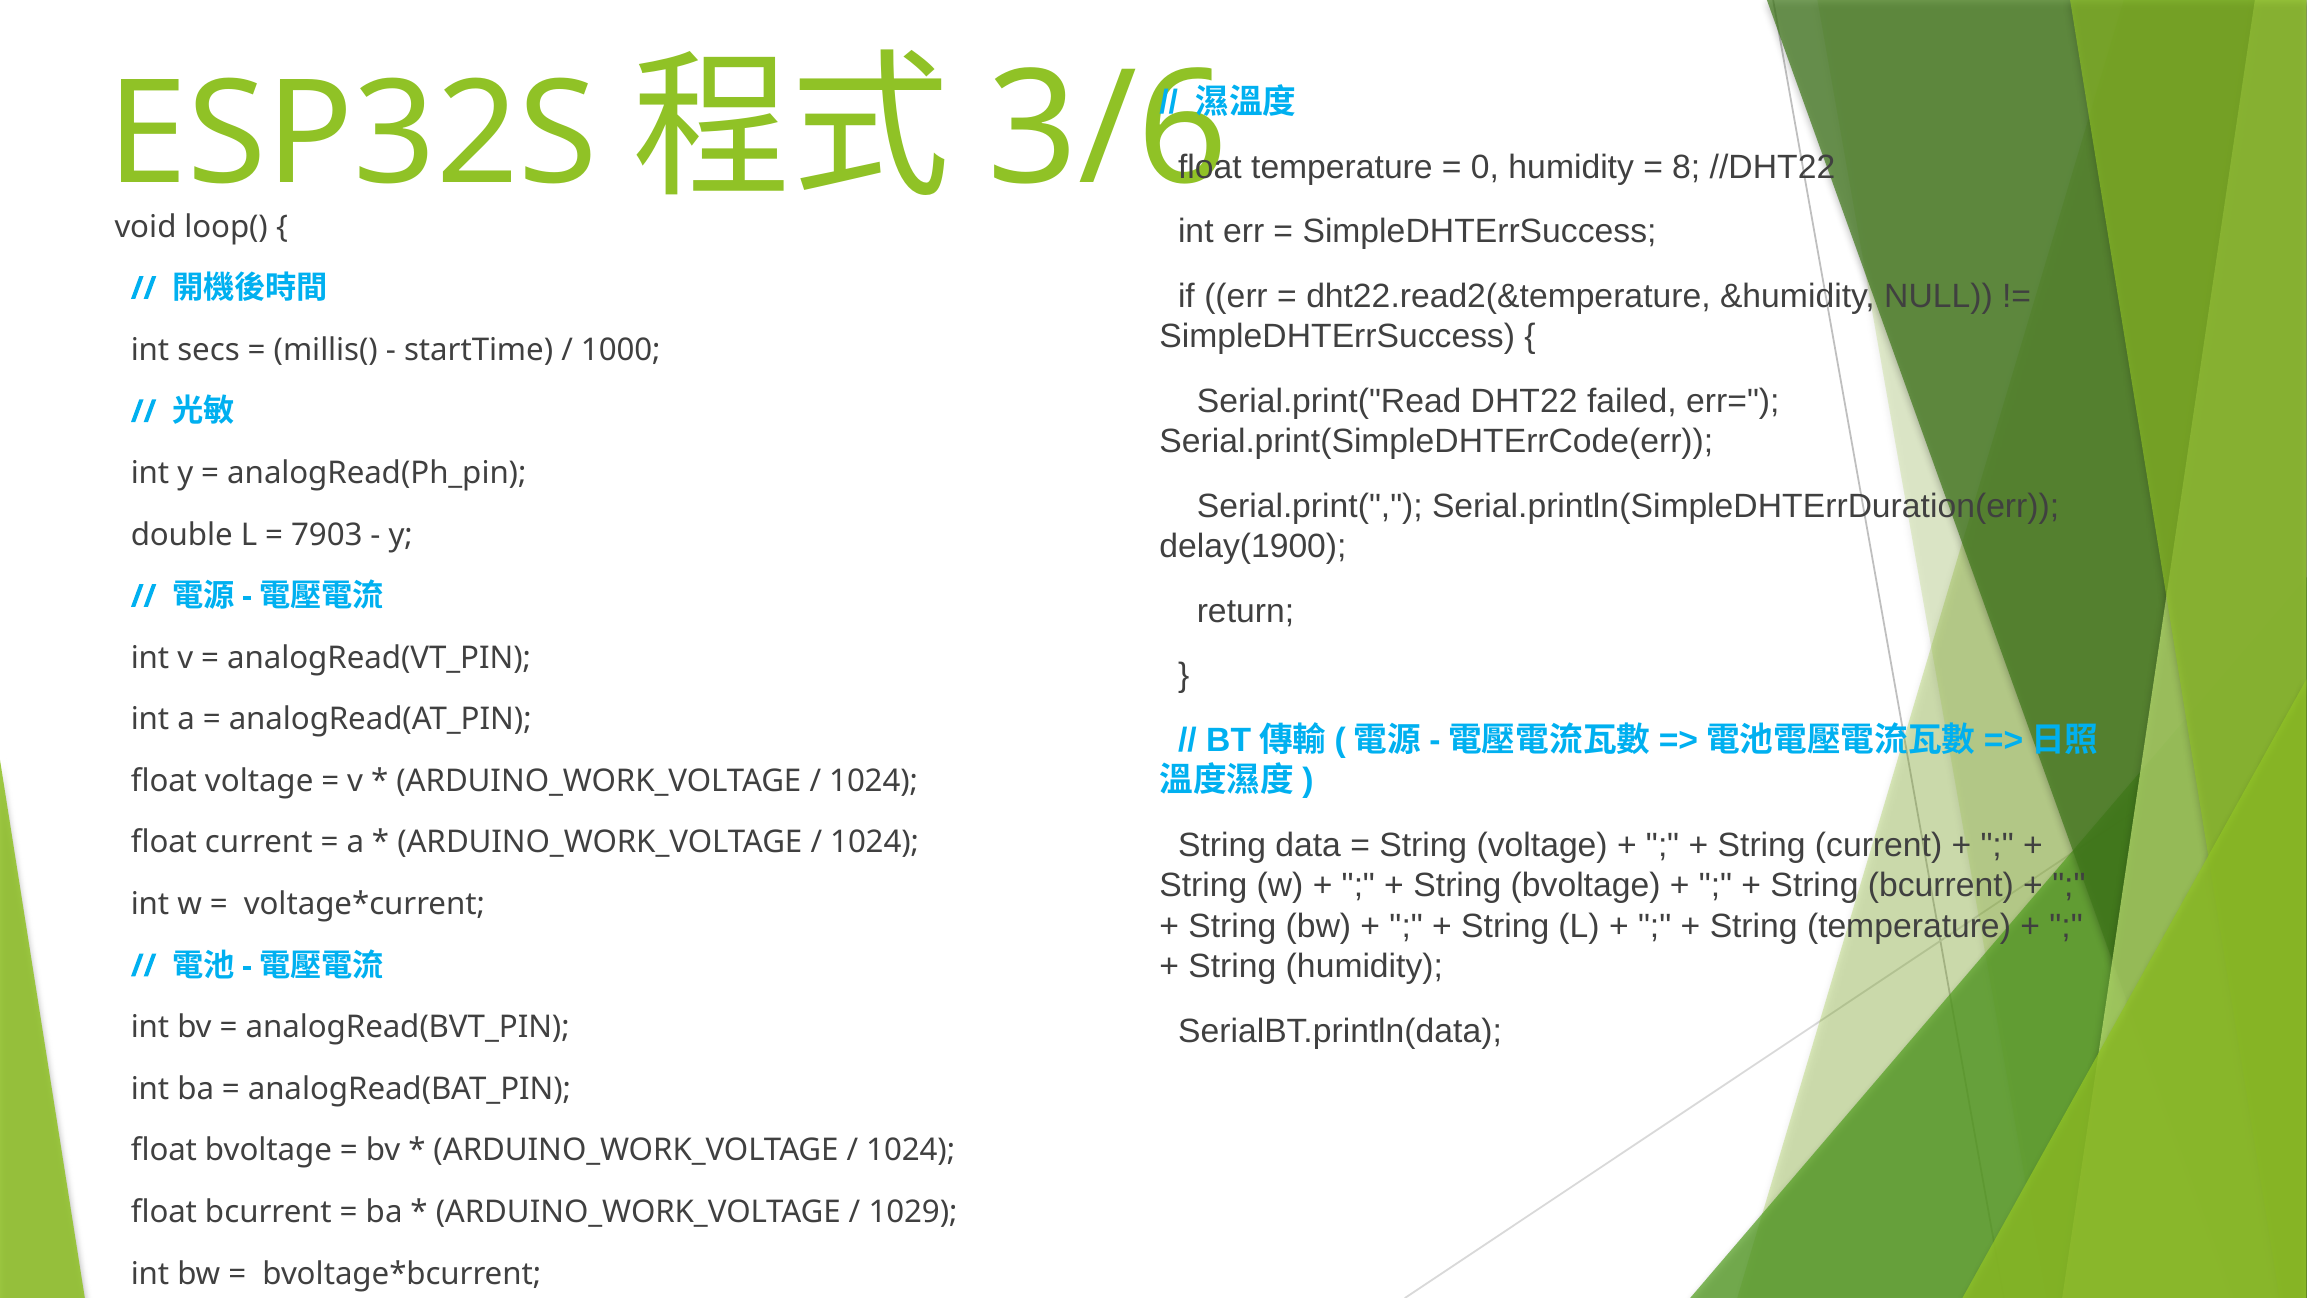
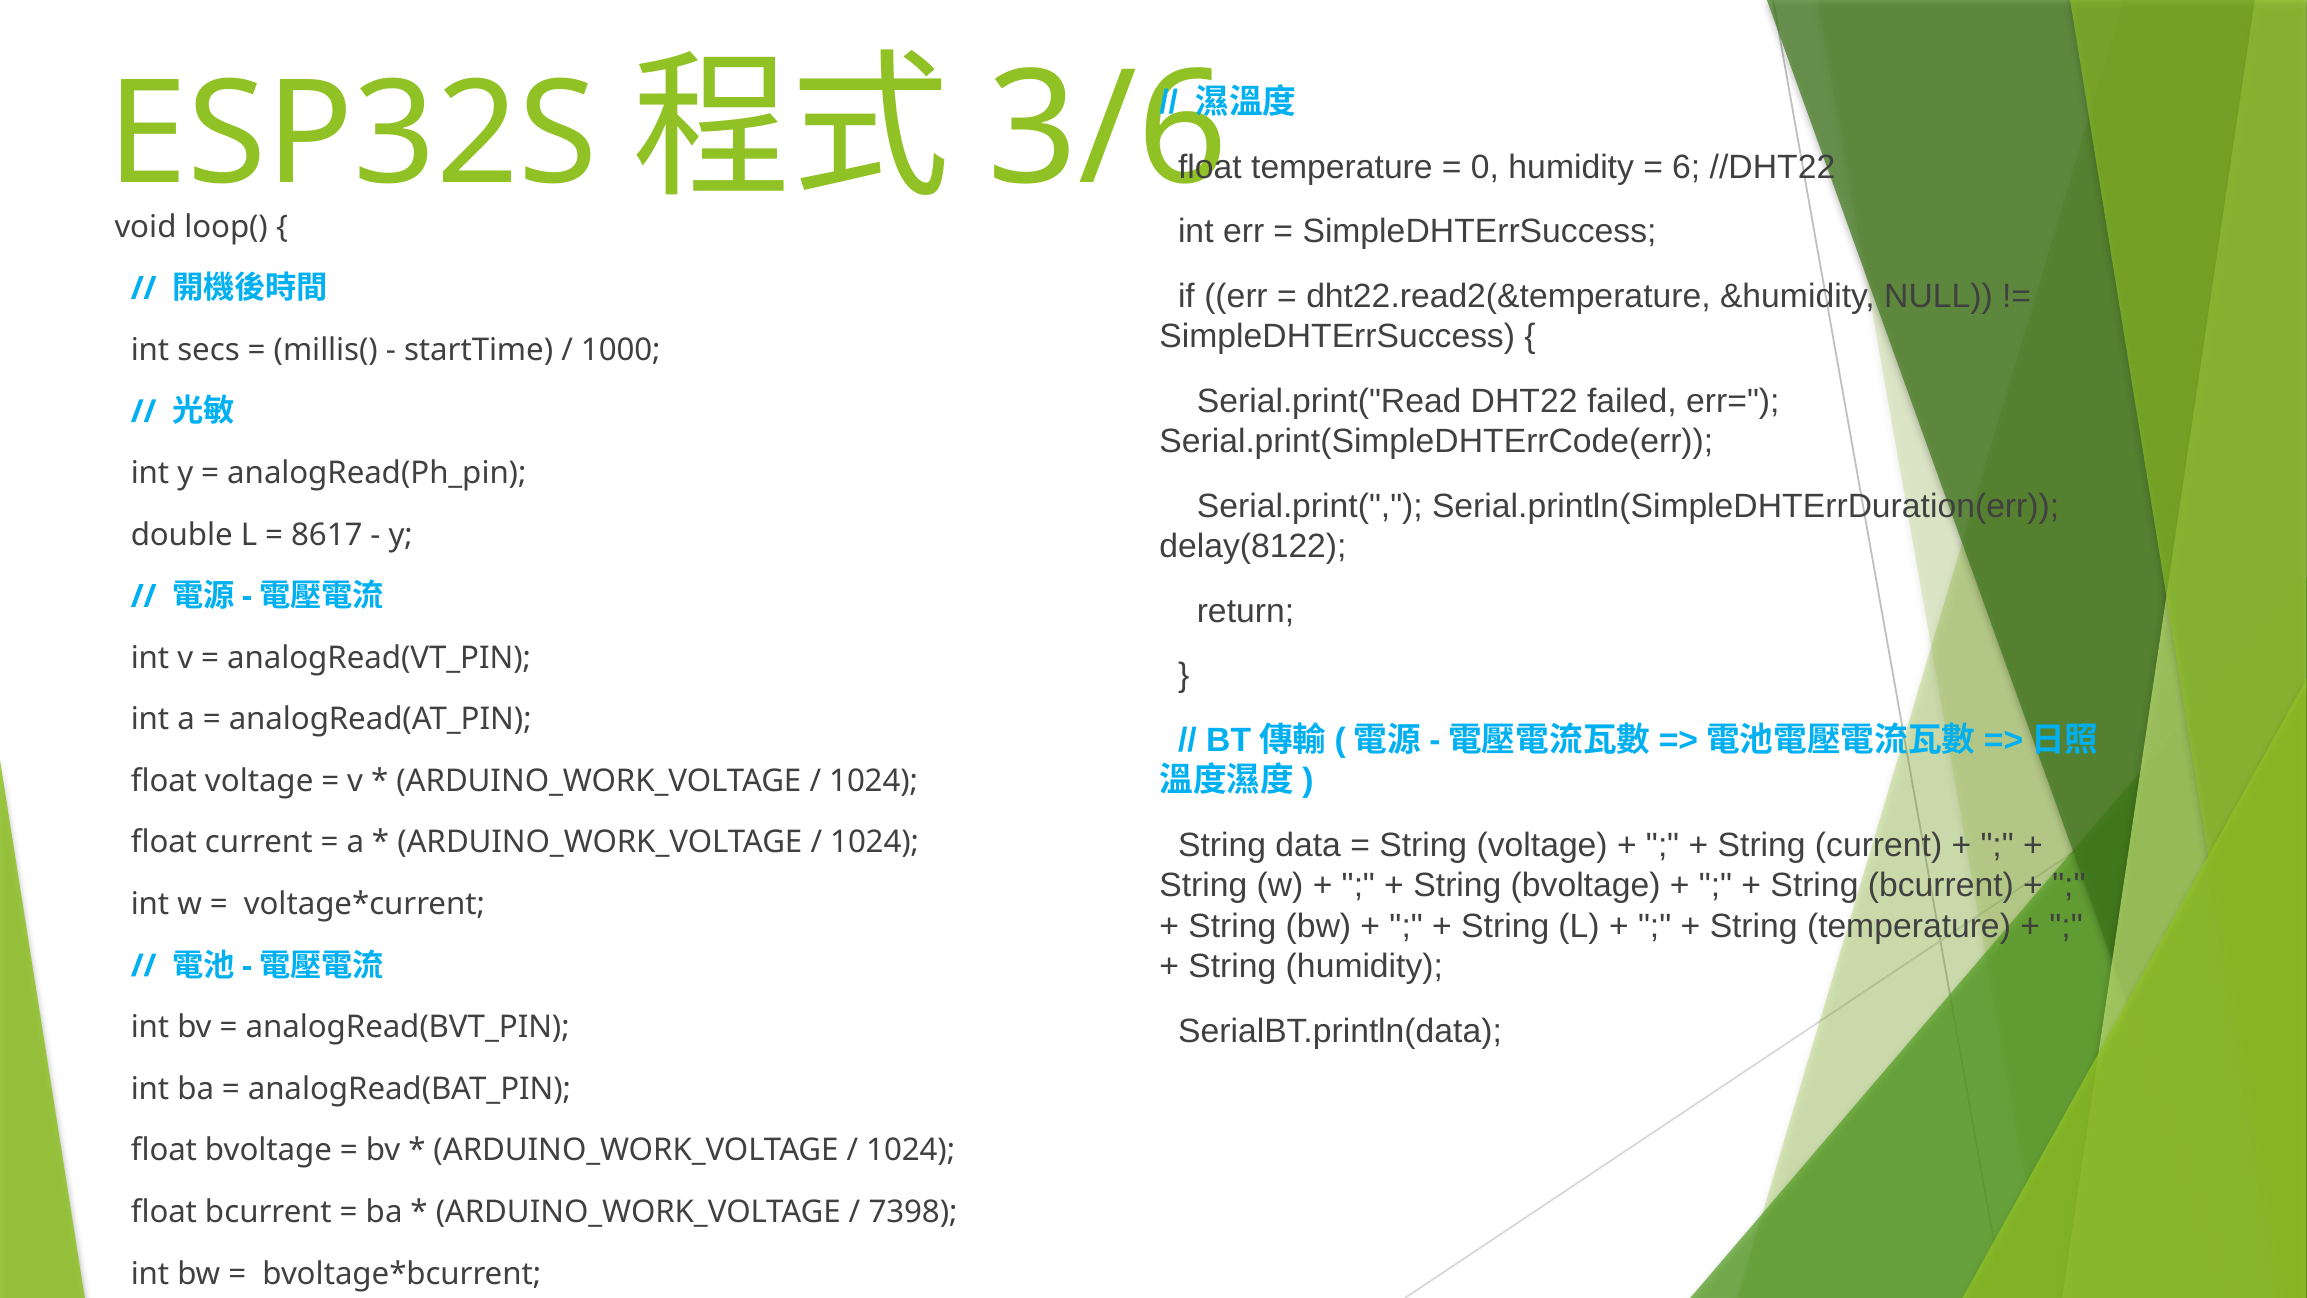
8: 8 -> 6 (1686, 167)
7903: 7903 -> 8617 (327, 535)
delay(1900: delay(1900 -> delay(8122 (1253, 546)
1029: 1029 -> 7398 (913, 1212)
